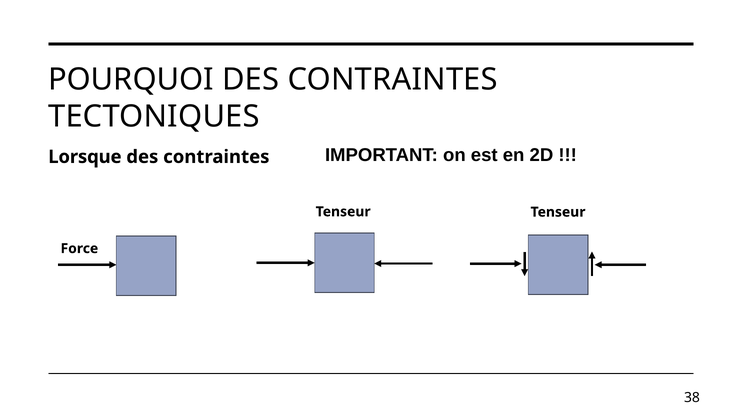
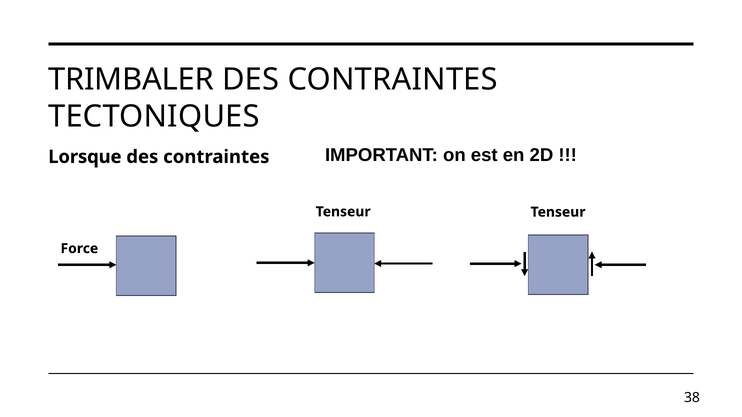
POURQUOI: POURQUOI -> TRIMBALER (131, 80)
